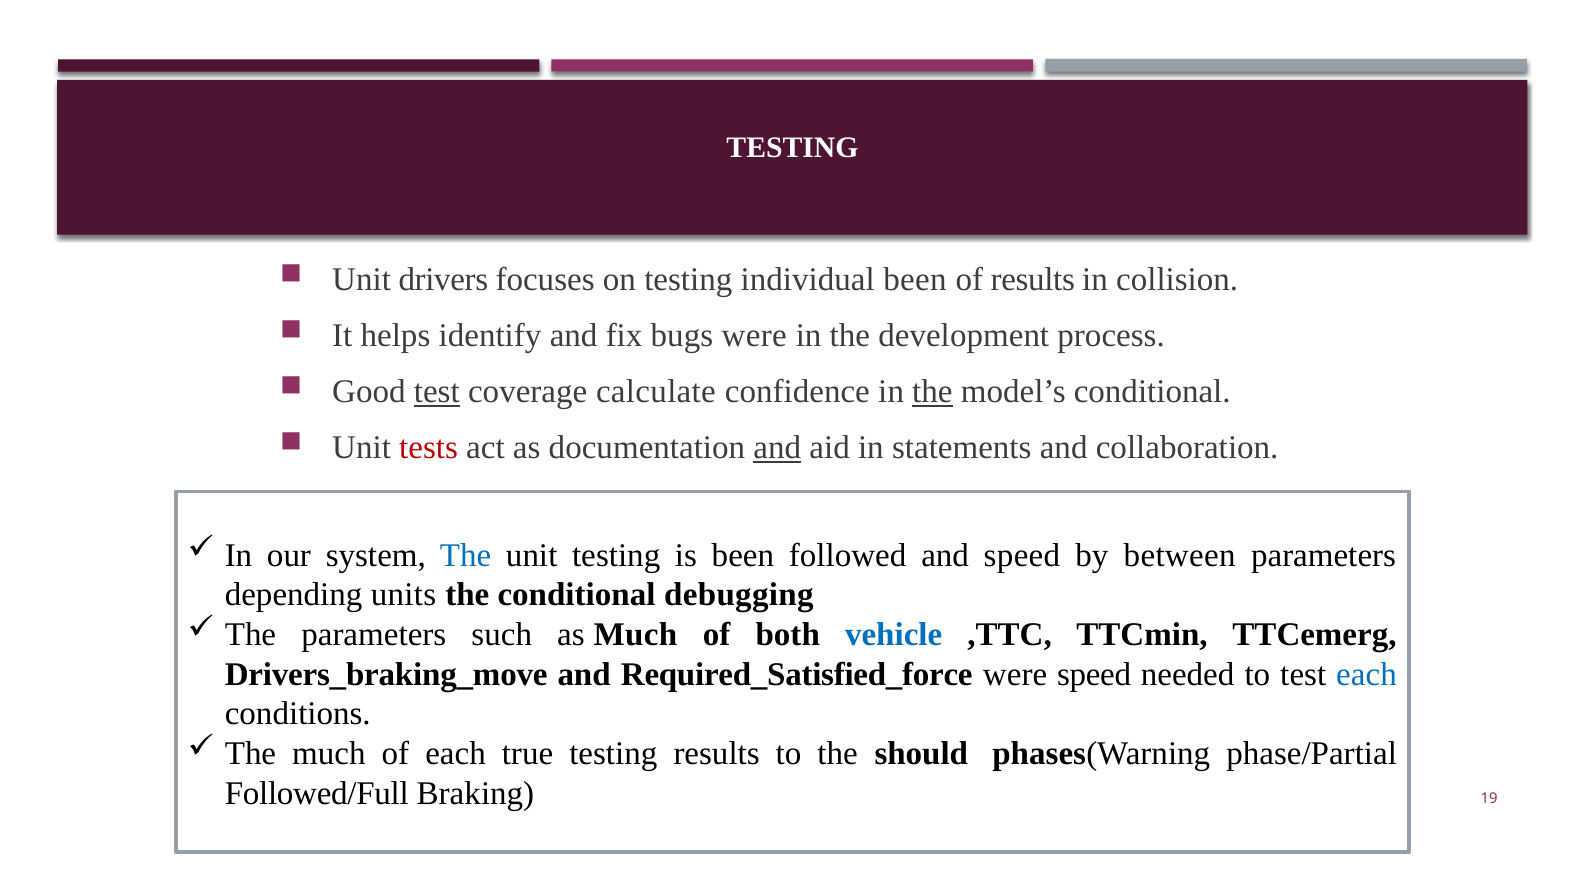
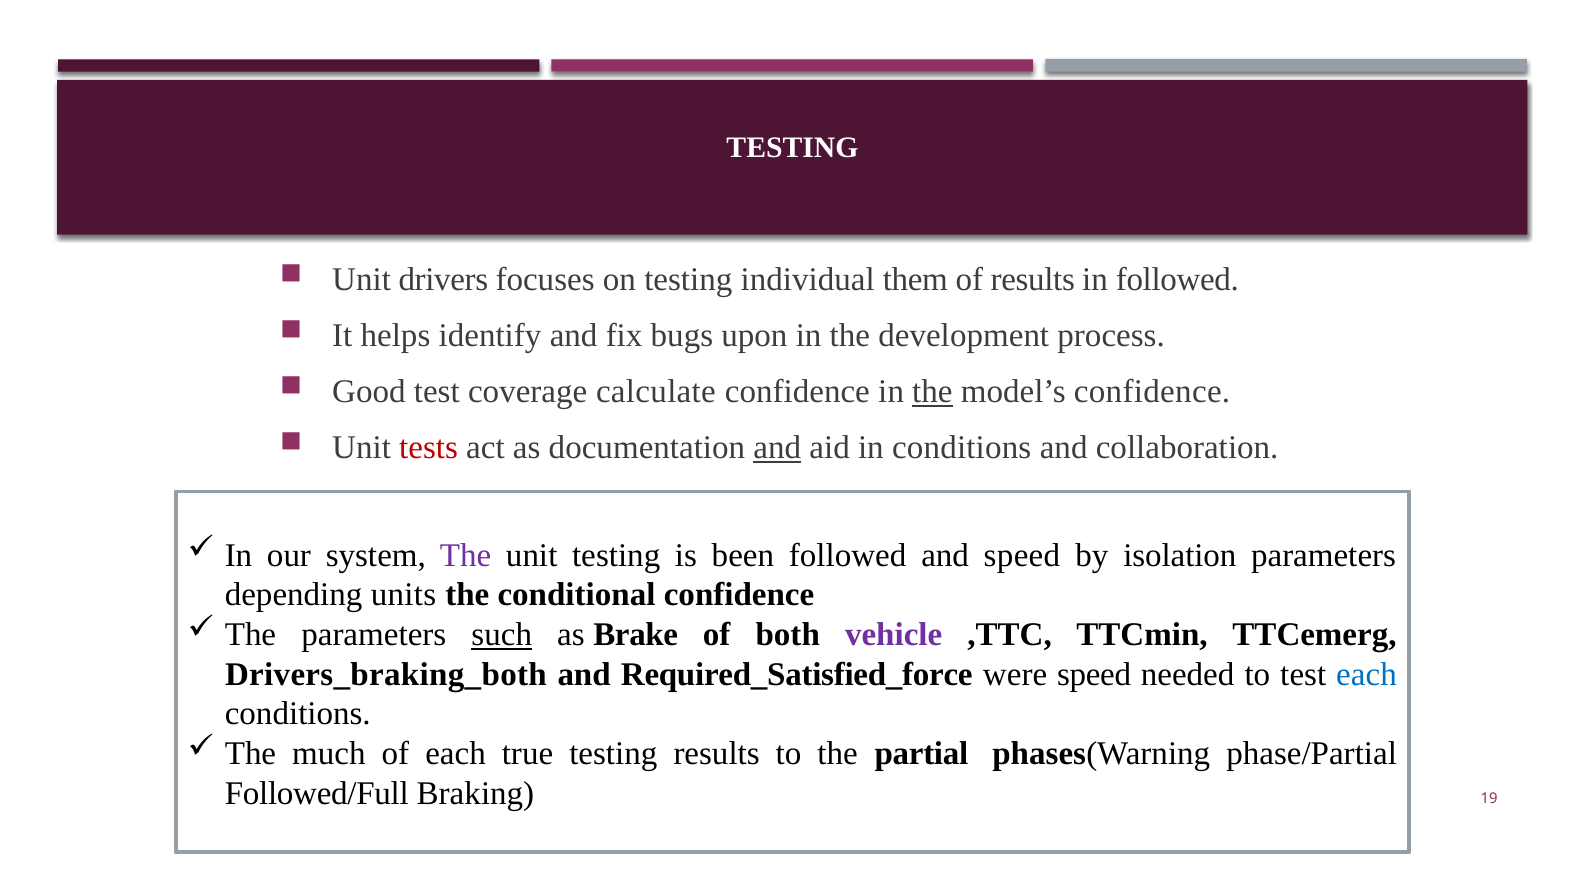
individual been: been -> them (915, 279)
in collision: collision -> followed (1177, 279)
bugs were: were -> upon (754, 335)
test underline: present -> none (437, 392)
model’s conditional: conditional -> confidence (1152, 392)
in statements: statements -> conditions (962, 448)
The colour: blue -> purple (466, 555)
between: between -> isolation (1180, 555)
conditional debugging: debugging -> confidence (739, 595)
such underline: none -> present (502, 634)
as Much: Much -> Brake (636, 634)
vehicle colour: blue -> purple (894, 634)
Drivers_braking_move: Drivers_braking_move -> Drivers_braking_both (386, 674)
should: should -> partial (921, 753)
